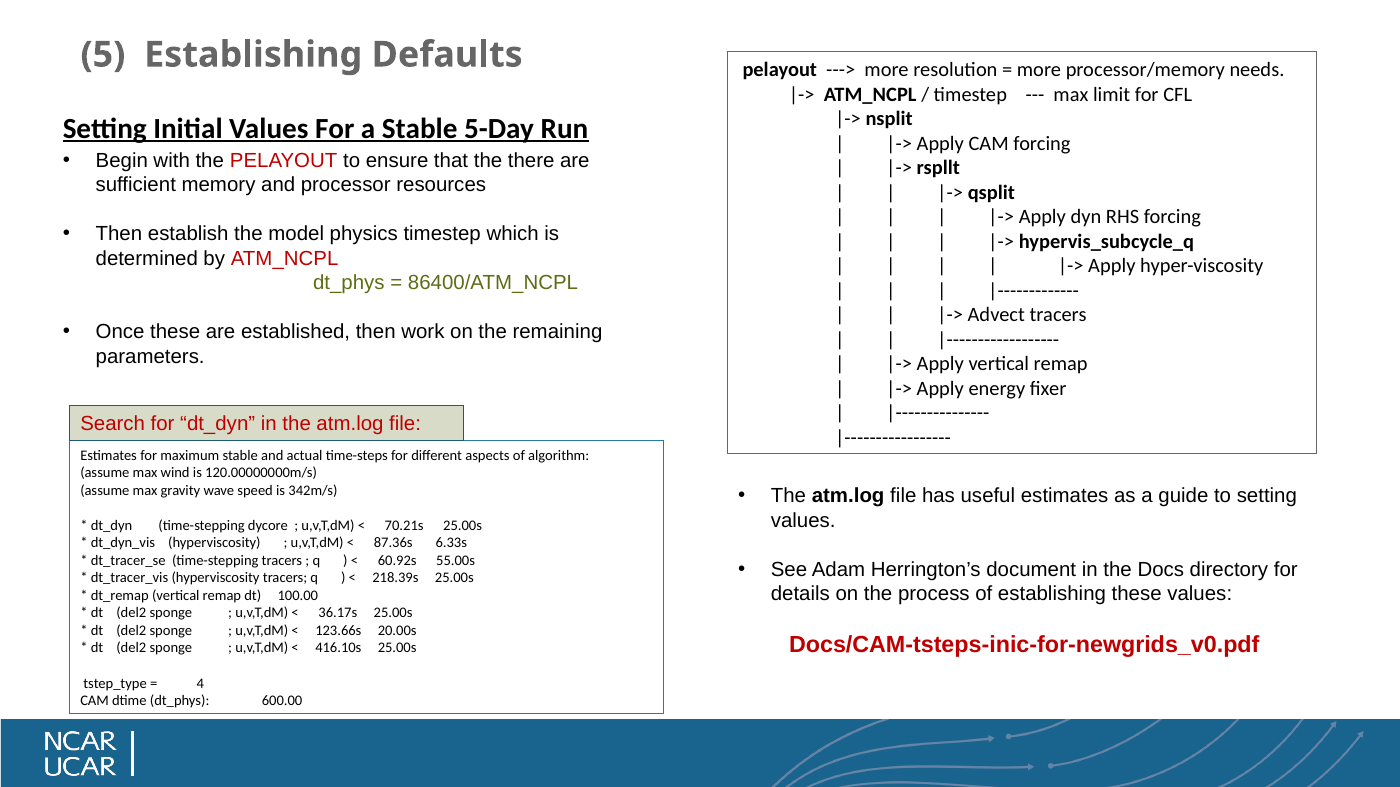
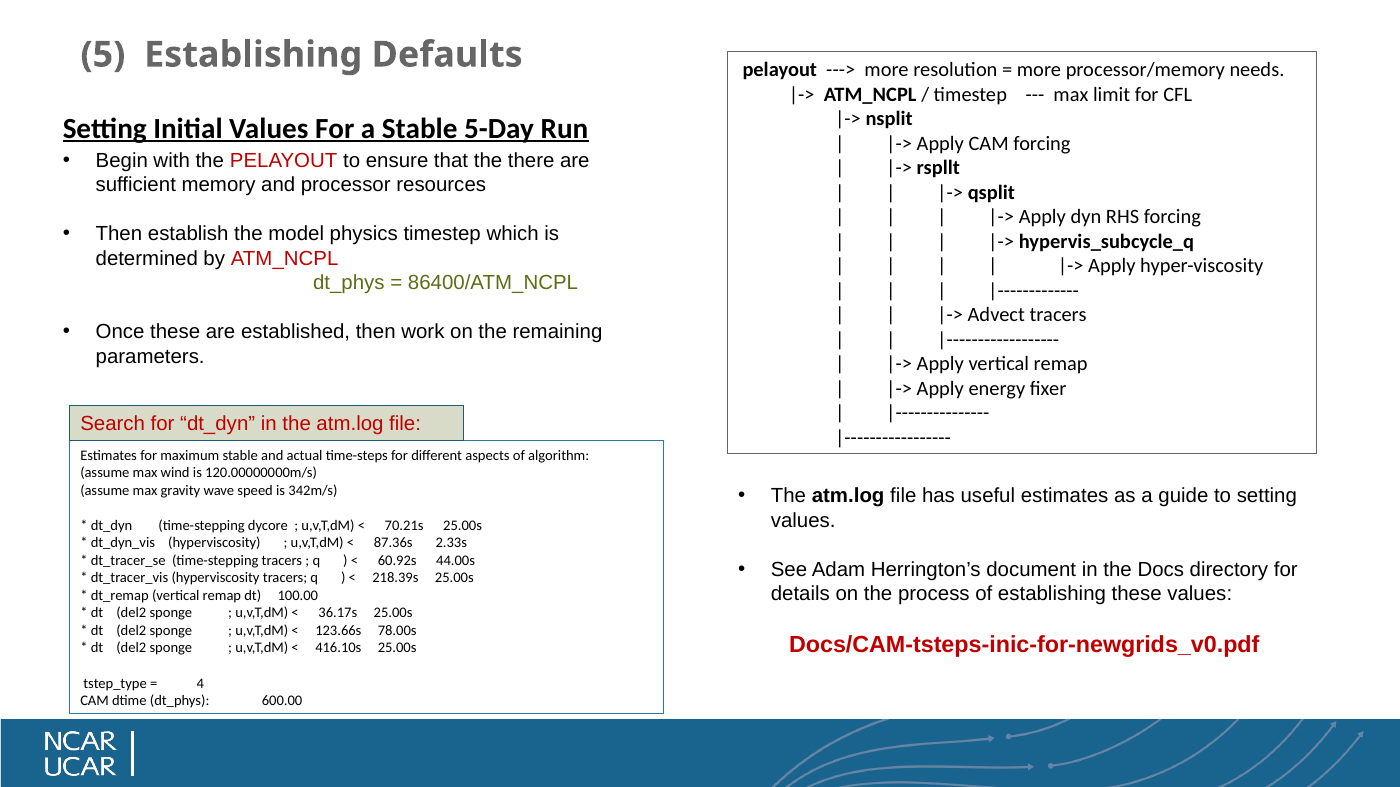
6.33s: 6.33s -> 2.33s (451, 543)
55.00s: 55.00s -> 44.00s (456, 561)
20.00s: 20.00s -> 78.00s (397, 631)
